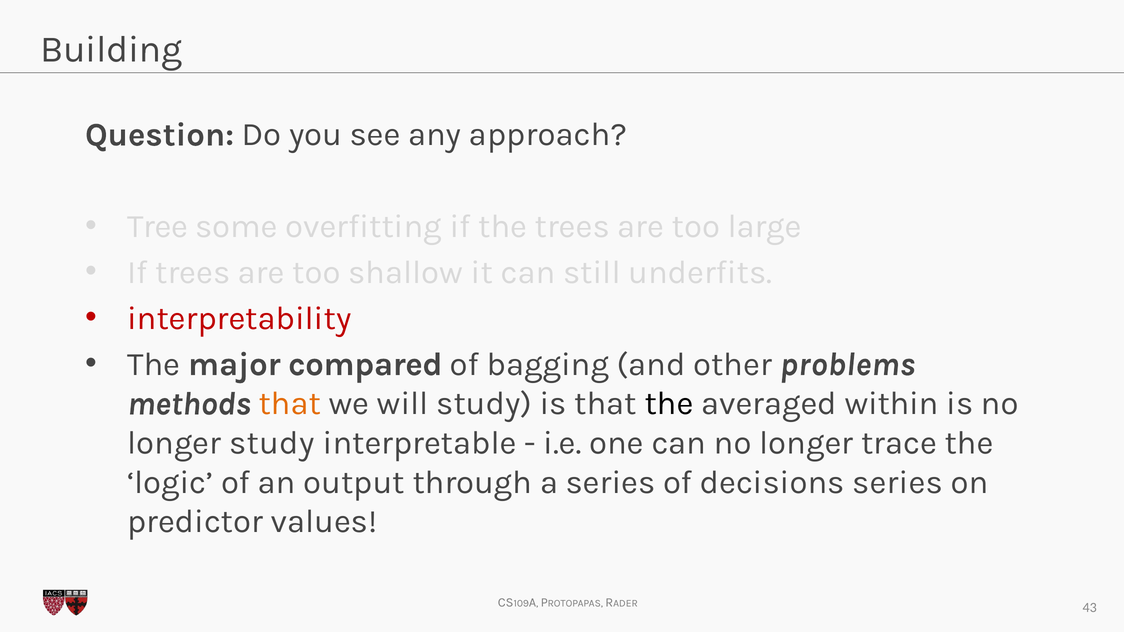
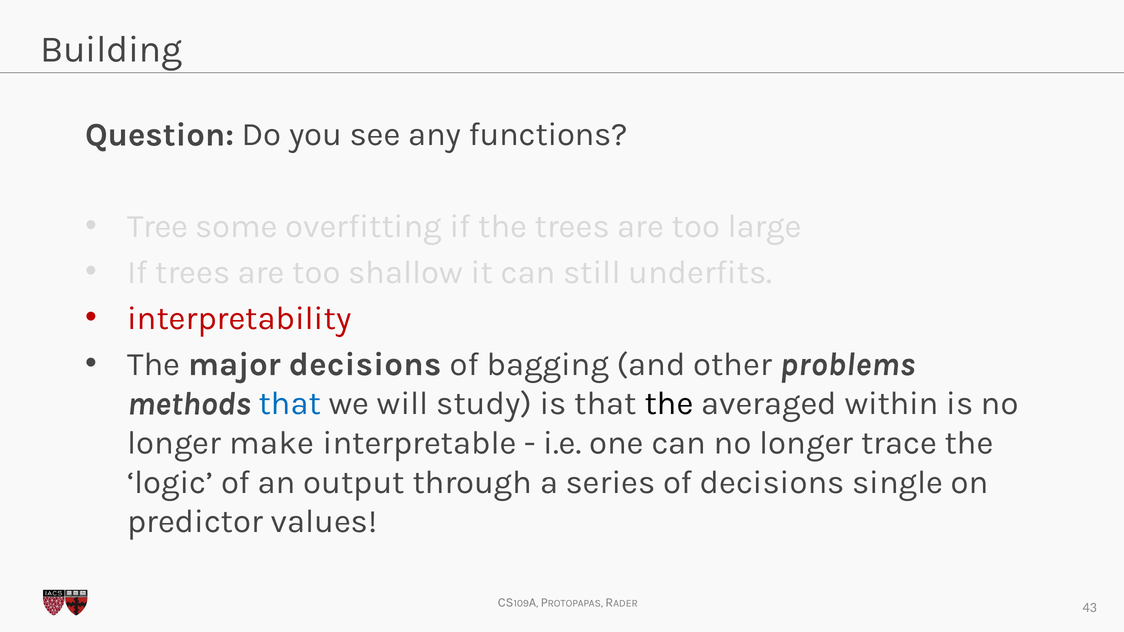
approach: approach -> functions (548, 135)
major compared: compared -> decisions (365, 364)
that colour: orange -> blue (290, 404)
longer study: study -> make (272, 443)
decisions series: series -> single (898, 482)
